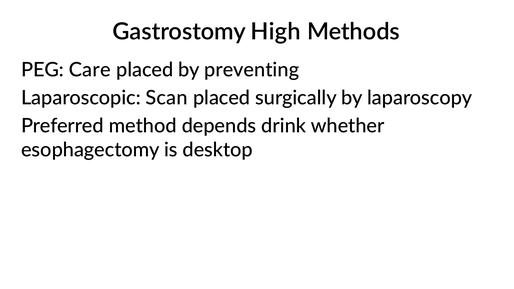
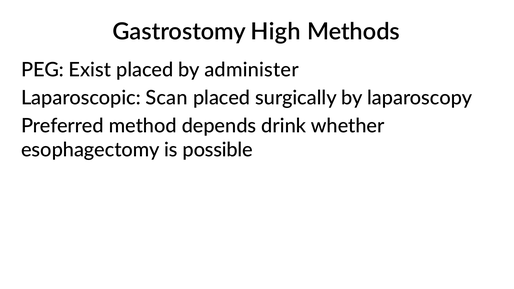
Care: Care -> Exist (90, 70)
preventing: preventing -> administer (252, 70)
desktop: desktop -> possible (218, 150)
